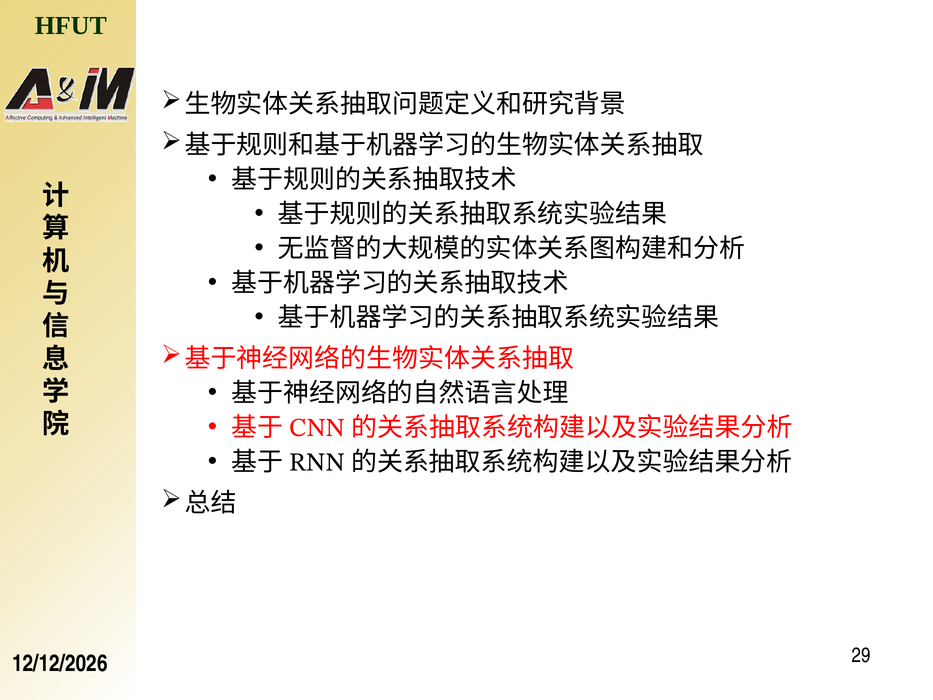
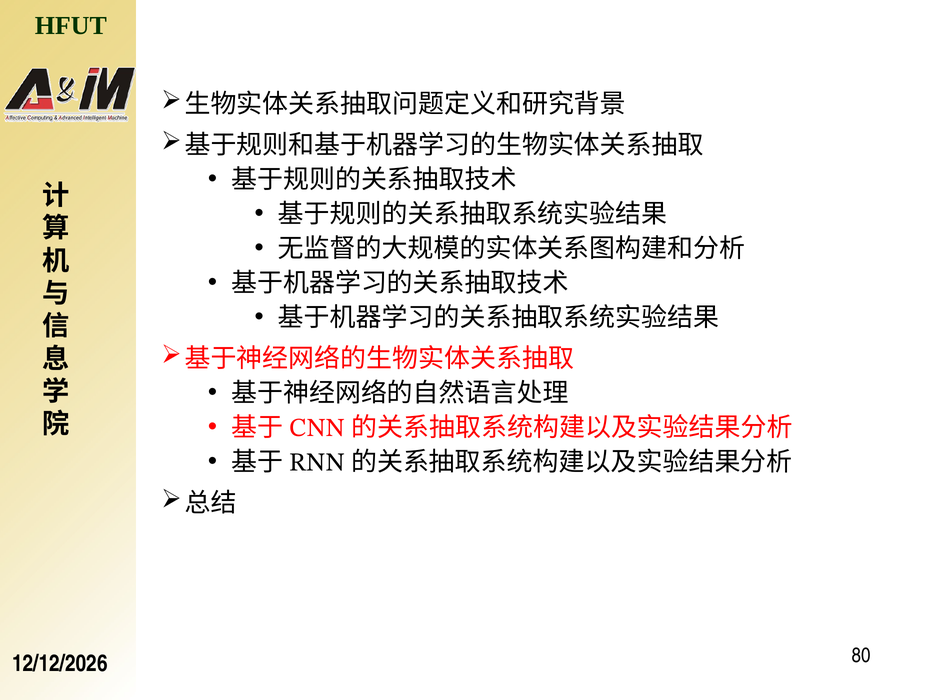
29: 29 -> 80 (861, 655)
